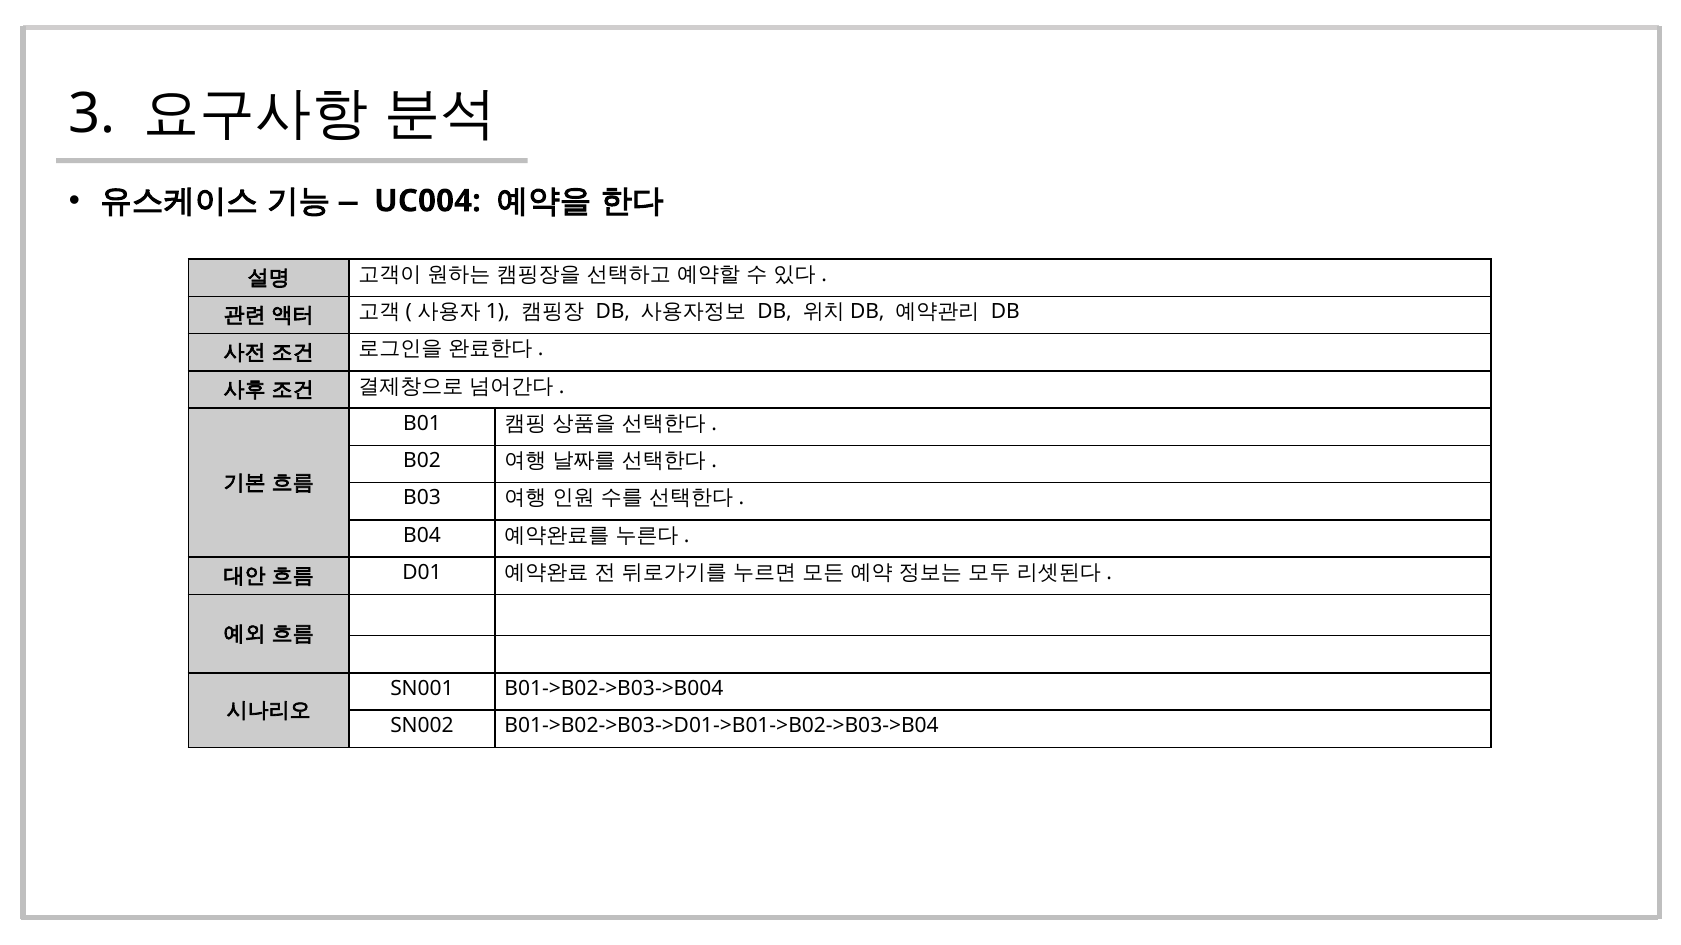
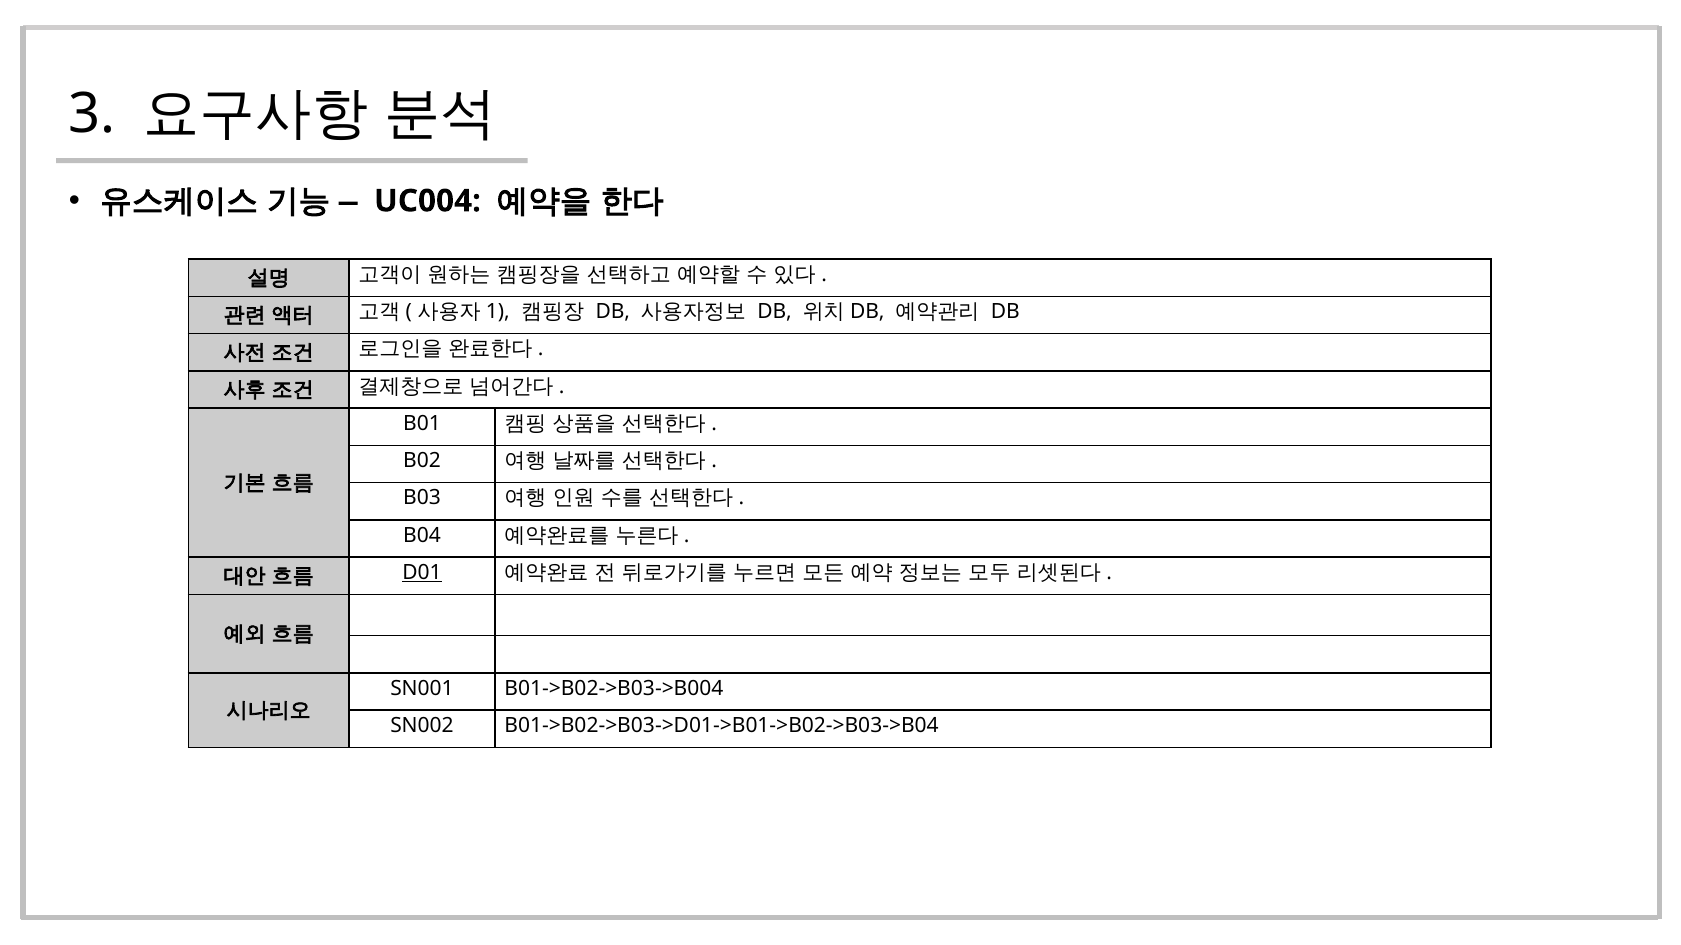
D01 underline: none -> present (422, 573)
